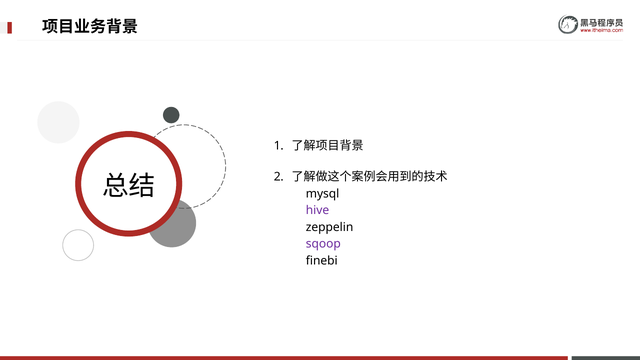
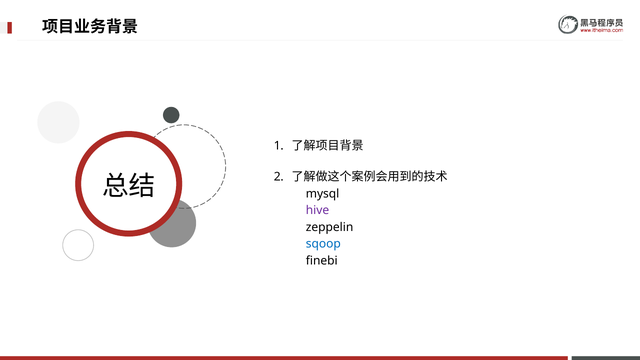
sqoop colour: purple -> blue (323, 244)
